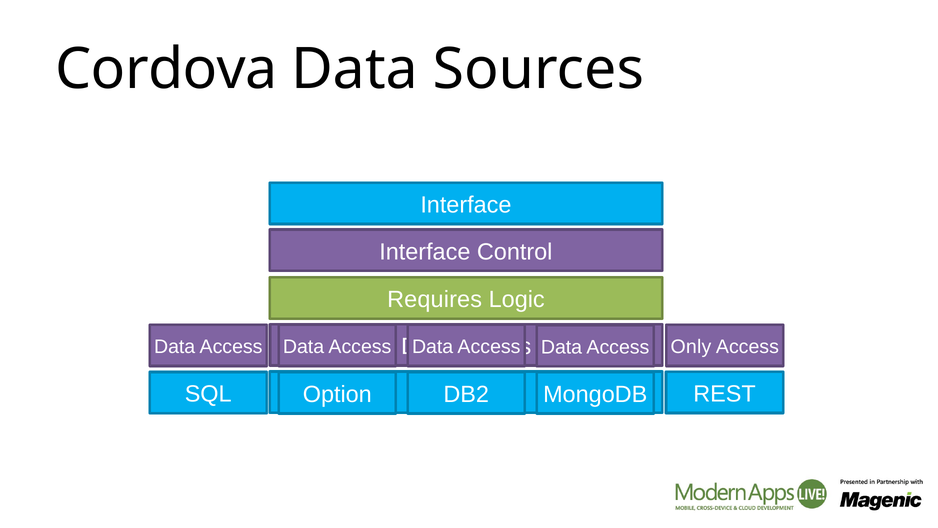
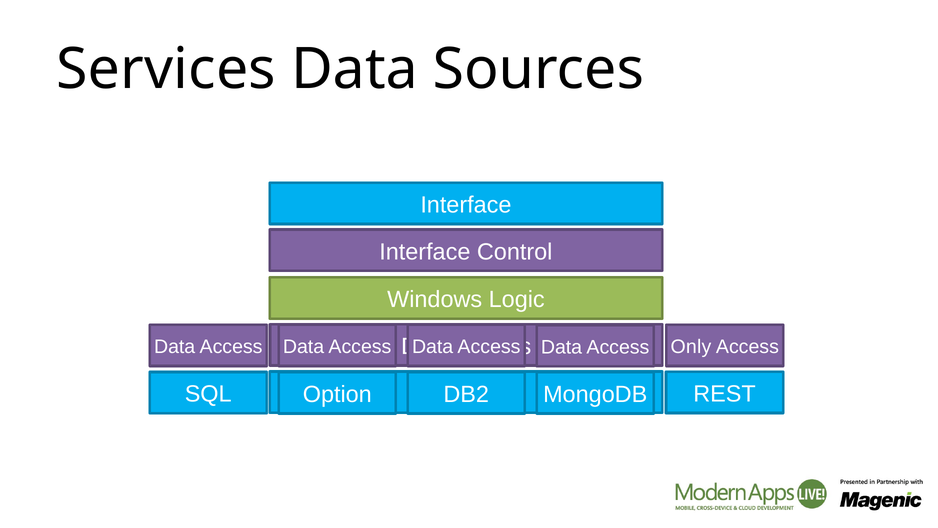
Cordova: Cordova -> Services (166, 69)
Requires: Requires -> Windows (435, 299)
